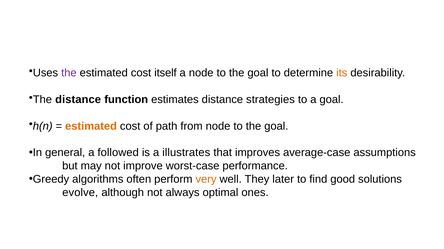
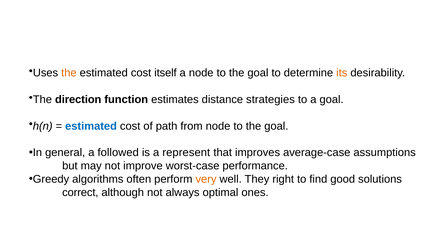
the colour: purple -> orange (69, 73)
The distance: distance -> direction (78, 100)
estimated colour: orange -> blue (91, 126)
illustrates: illustrates -> represent (186, 153)
later: later -> right (283, 180)
evolve: evolve -> correct (80, 193)
